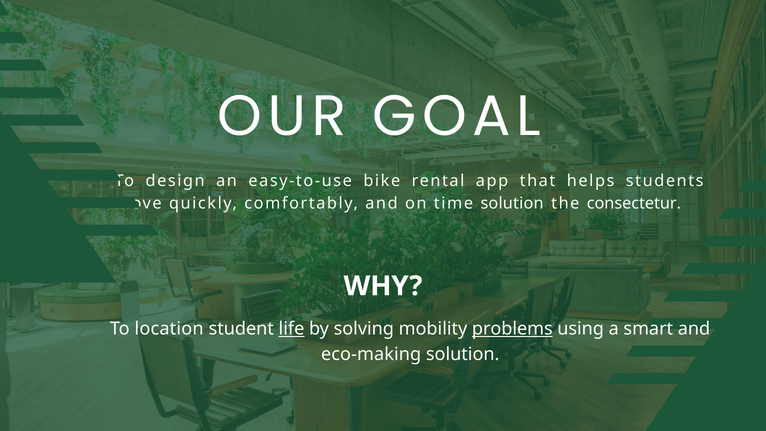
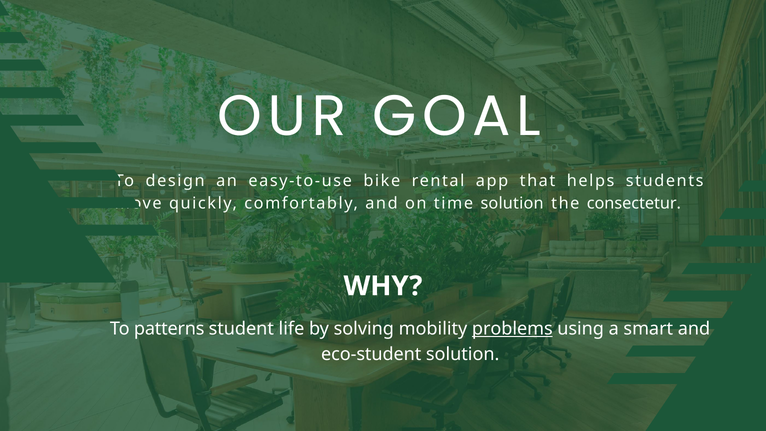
location: location -> patterns (169, 329)
life underline: present -> none (291, 329)
eco-making: eco-making -> eco-student (371, 354)
